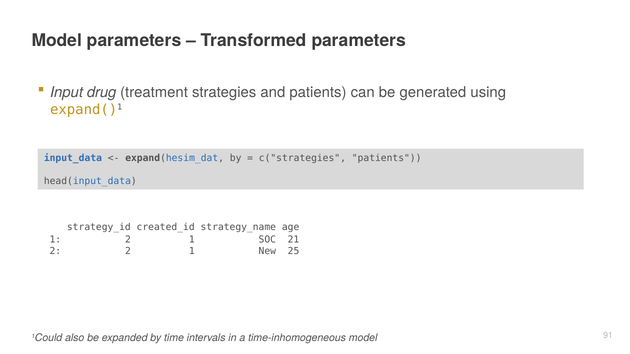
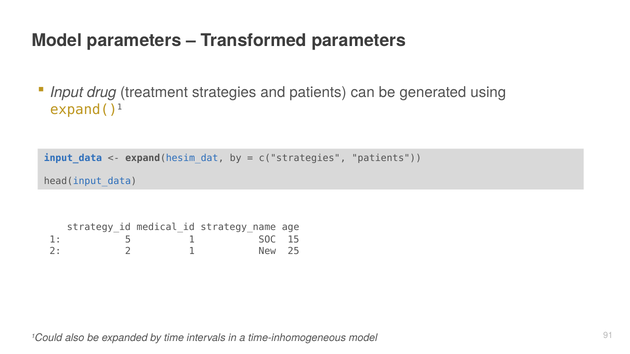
created_id: created_id -> medical_id (166, 227)
1 2: 2 -> 5 (128, 240)
21: 21 -> 15 (293, 240)
